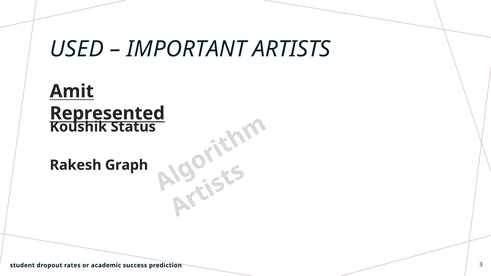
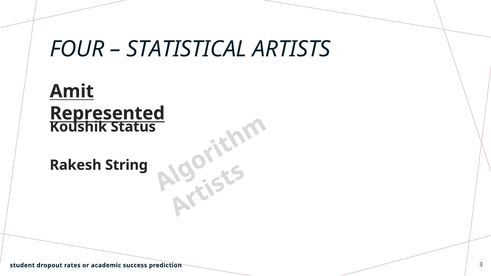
USED: USED -> FOUR (77, 49)
IMPORTANT: IMPORTANT -> STATISTICAL (187, 49)
Graph: Graph -> String (127, 165)
